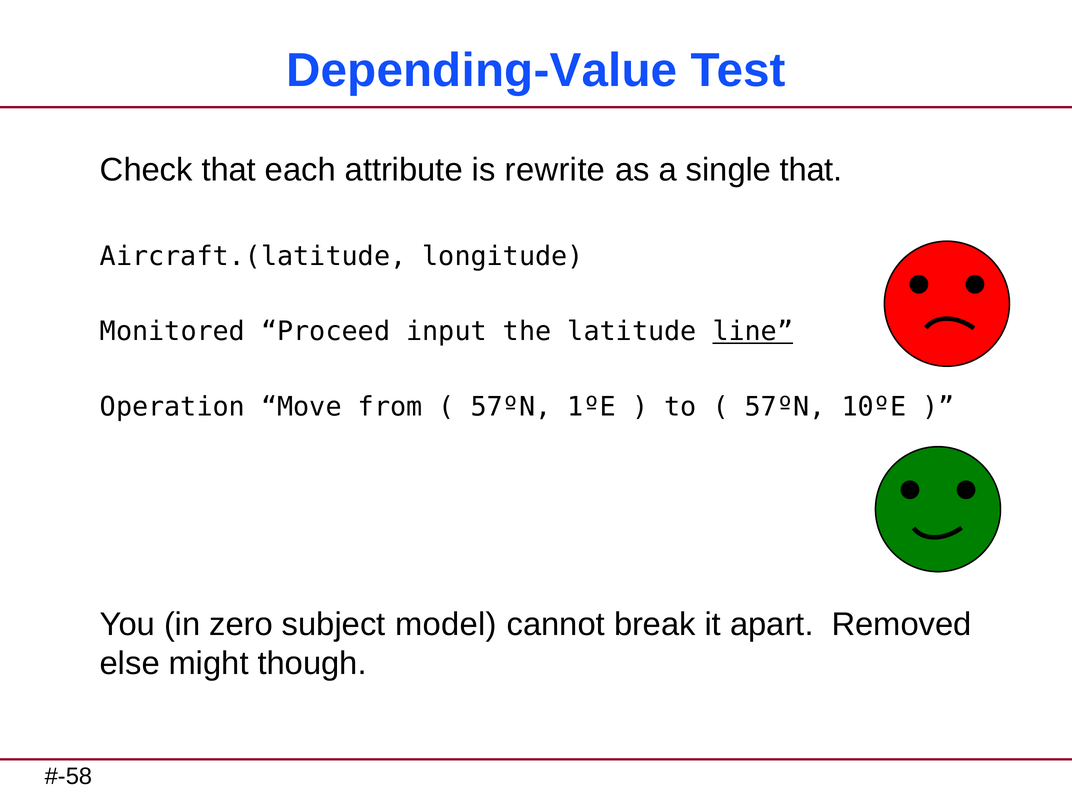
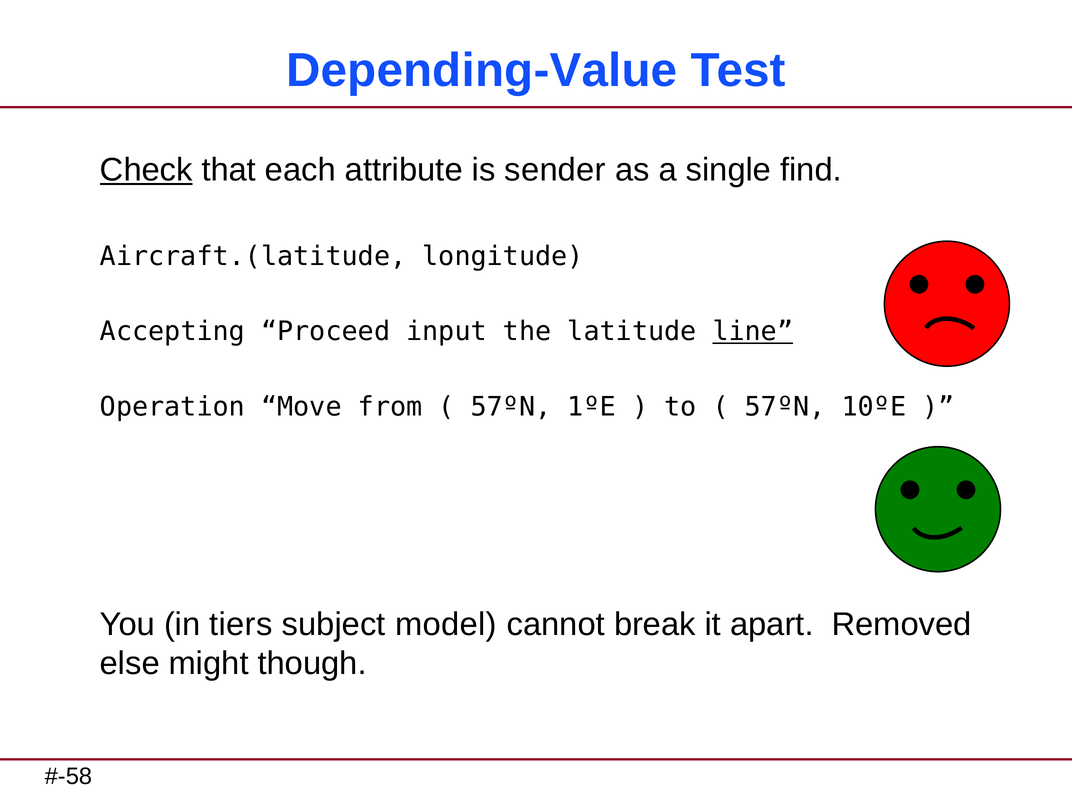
Check underline: none -> present (146, 170)
rewrite: rewrite -> sender (555, 170)
single that: that -> find (811, 170)
Monitored: Monitored -> Accepting (172, 332)
zero: zero -> tiers (241, 624)
